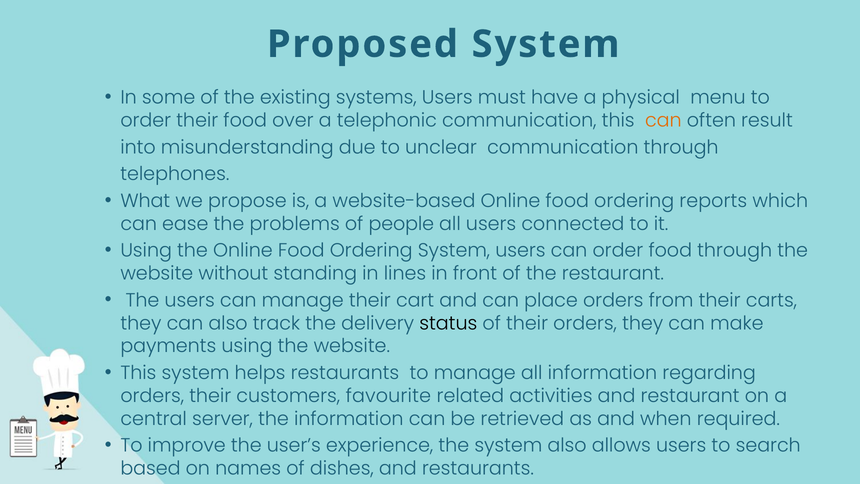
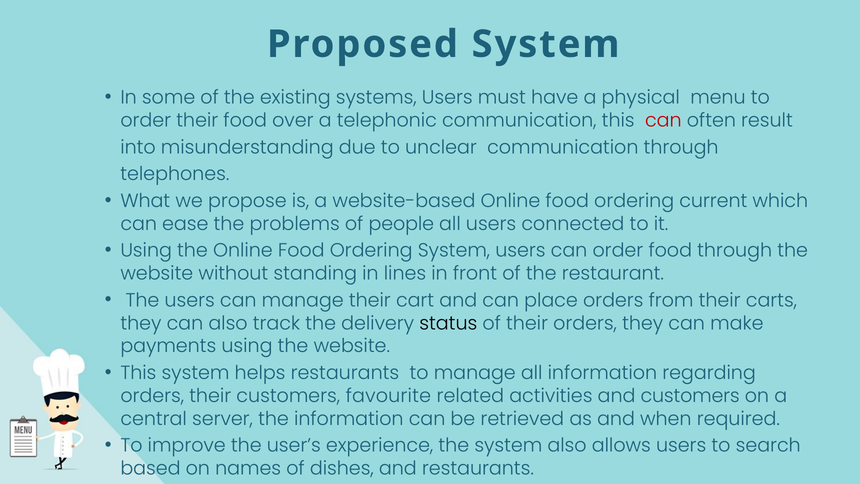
can colour: orange -> red (663, 121)
reports: reports -> current (713, 201)
and restaurant: restaurant -> customers (690, 396)
